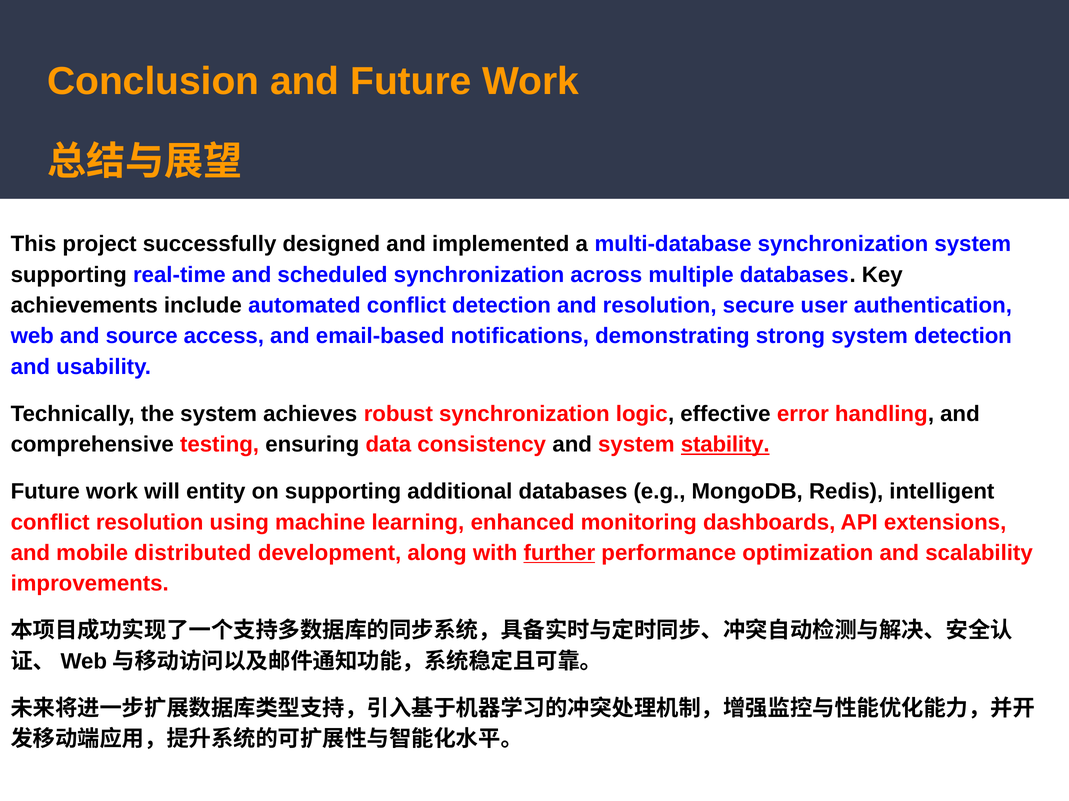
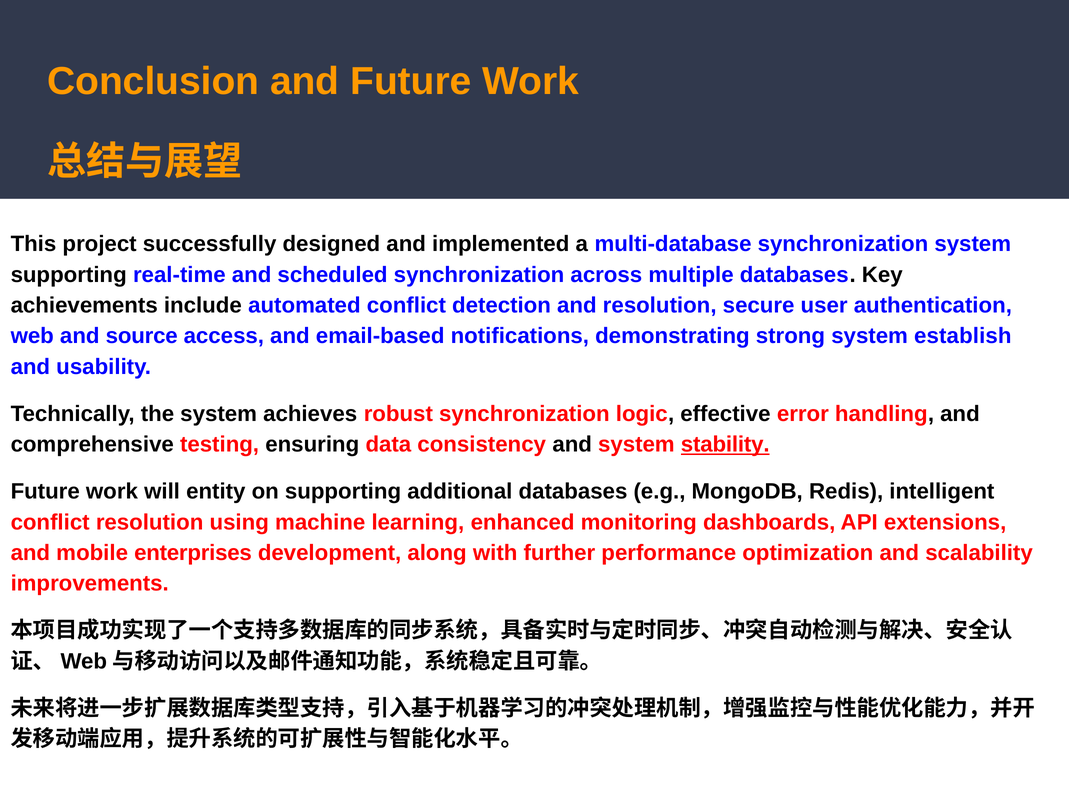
system detection: detection -> establish (963, 336)
distributed: distributed -> enterprises (193, 553)
further underline: present -> none (559, 553)
